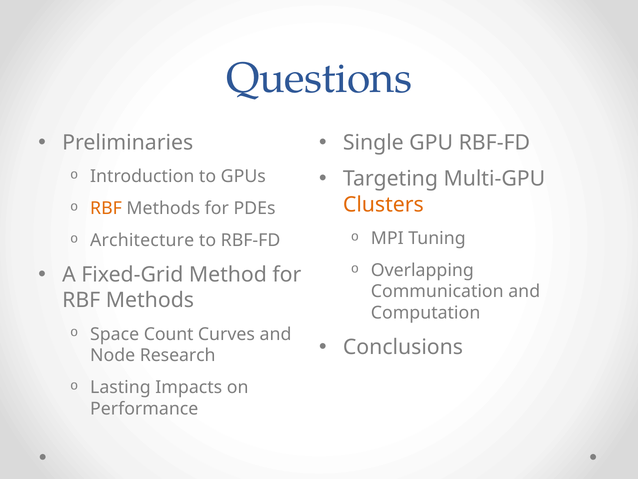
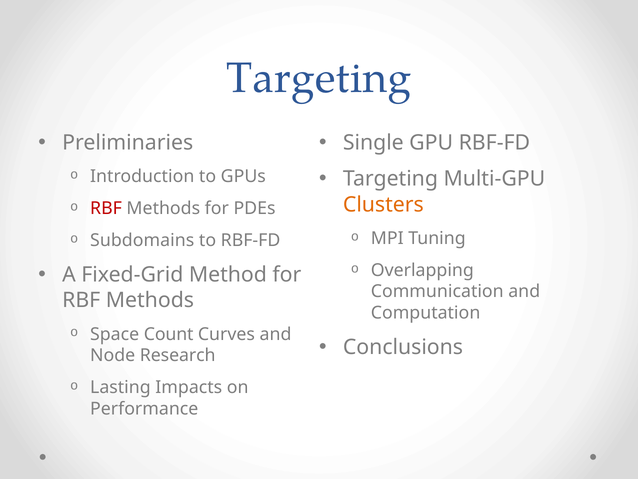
Questions: Questions -> Targeting (319, 78)
RBF colour: orange -> red (106, 208)
Architecture: Architecture -> Subdomains (142, 240)
